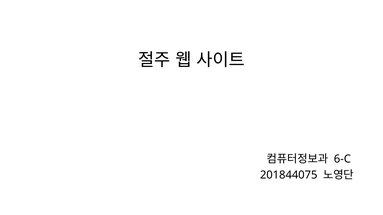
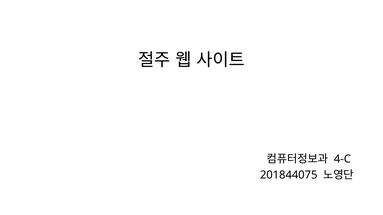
6-C: 6-C -> 4-C (342, 159)
